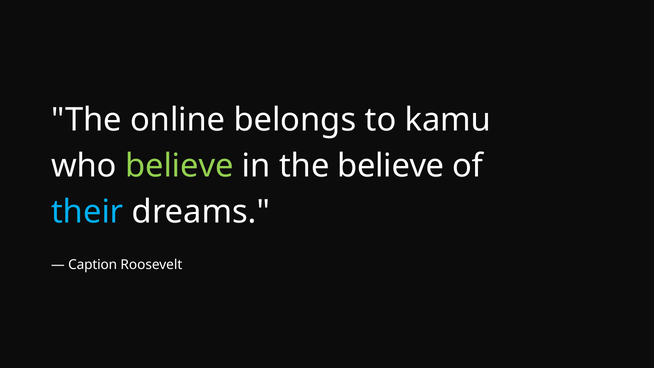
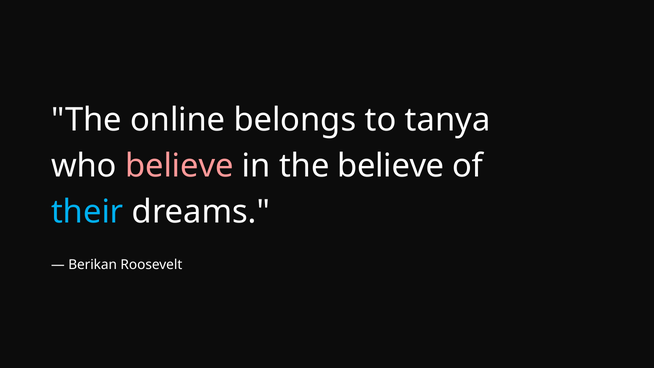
kamu: kamu -> tanya (448, 120)
believe colour: light green -> pink (179, 166)
Caption: Caption -> Berikan (93, 265)
